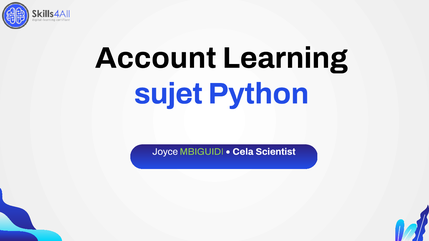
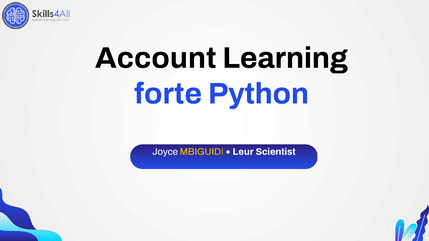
sujet: sujet -> forte (168, 94)
MBIGUIDI colour: light green -> yellow (202, 152)
Cela: Cela -> Leur (243, 152)
